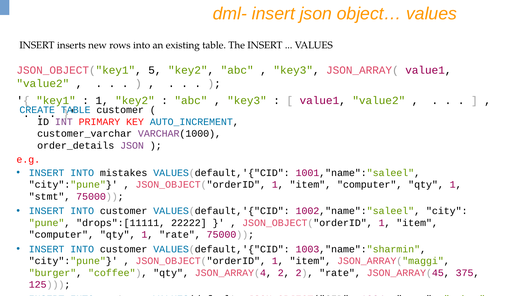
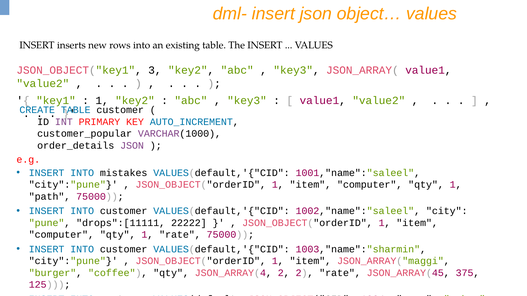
5: 5 -> 3 (155, 70)
customer_varchar: customer_varchar -> customer_popular (85, 134)
stmt: stmt -> path (50, 197)
